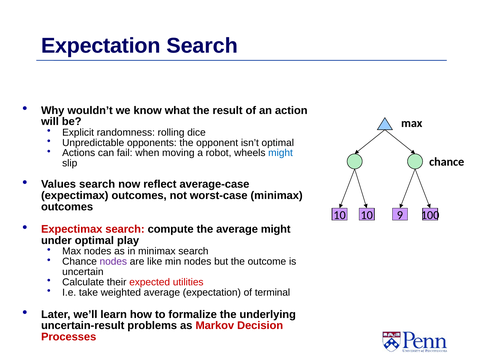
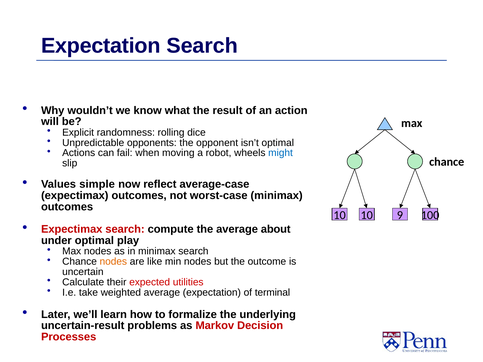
Values search: search -> simple (97, 184)
average might: might -> about (276, 229)
nodes colour: purple -> orange (113, 262)
